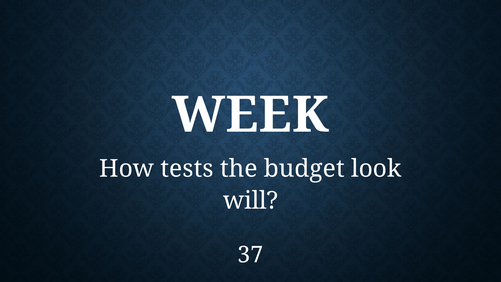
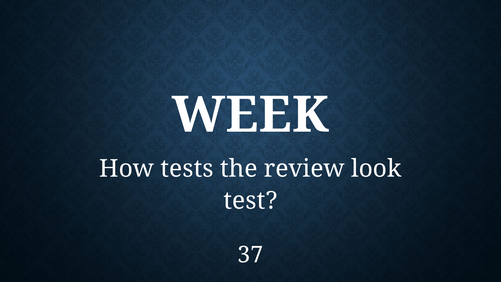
budget: budget -> review (304, 169)
will: will -> test (250, 200)
